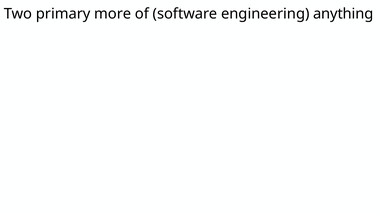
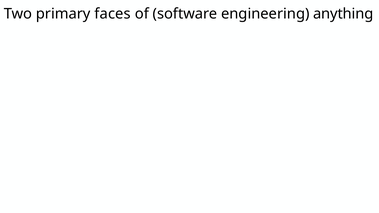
more: more -> faces (113, 14)
